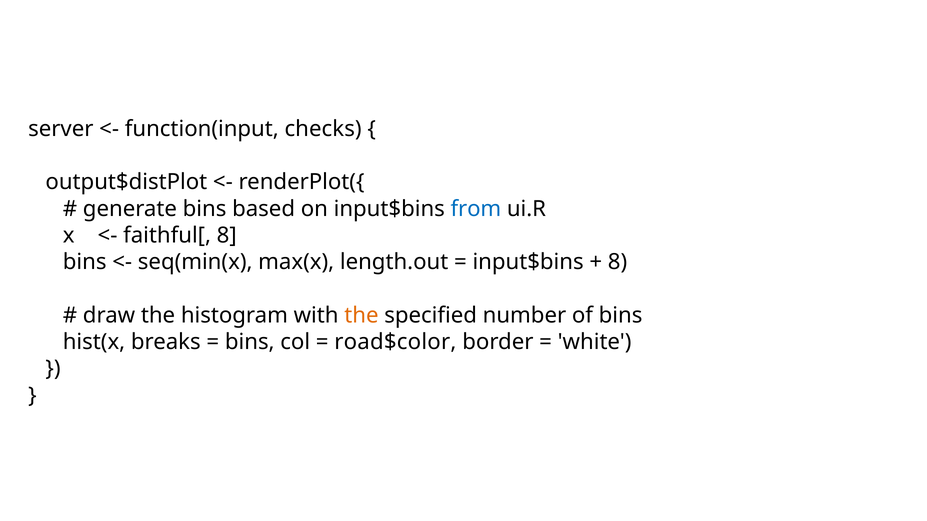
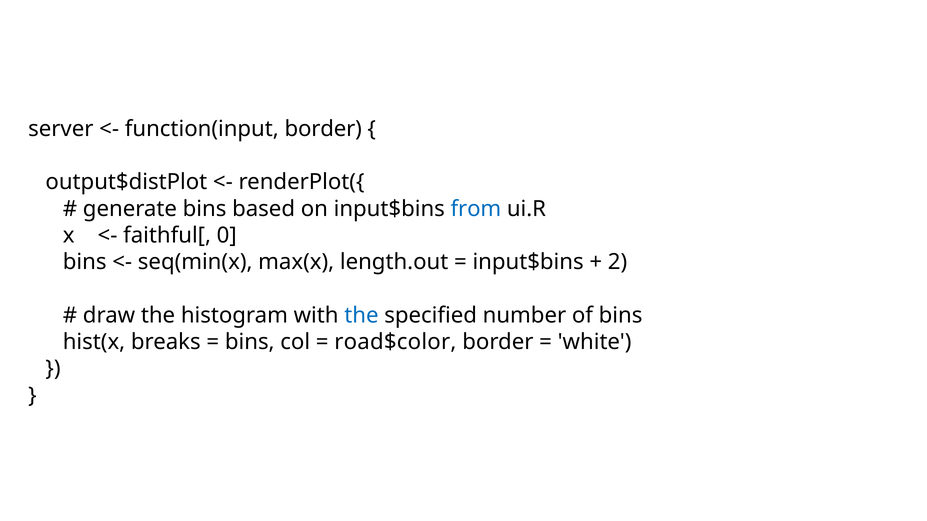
function(input checks: checks -> border (323, 129)
faithful[ 8: 8 -> 0 (227, 236)
8: 8 -> 2 (618, 262)
the colour: orange -> blue (361, 316)
